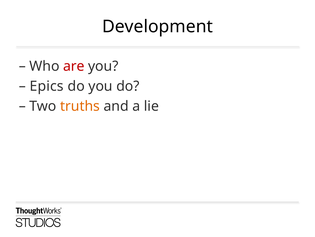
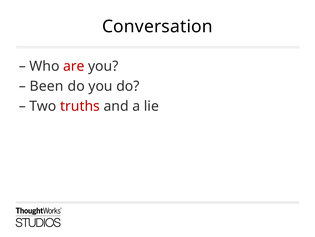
Development: Development -> Conversation (157, 27)
Epics: Epics -> Been (47, 86)
truths colour: orange -> red (80, 106)
